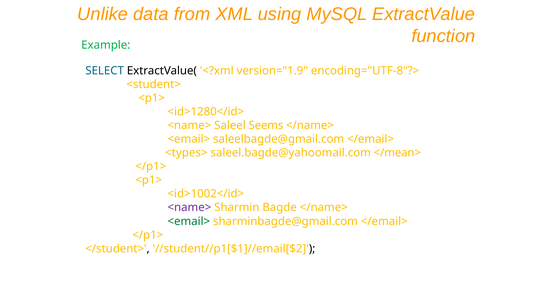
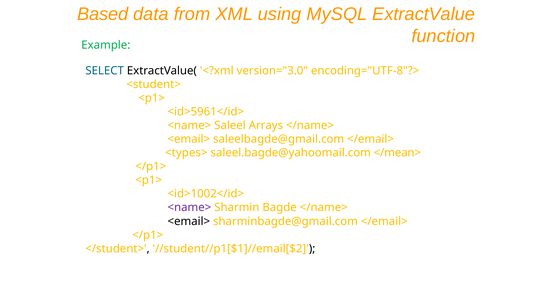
Unlike: Unlike -> Based (103, 14)
version="1.9: version="1.9 -> version="3.0 (272, 71)
<id>1280</id>: <id>1280</id> -> <id>5961</id> (206, 112)
Seems: Seems -> Arrays (266, 125)
<email> colour: green -> black (189, 221)
